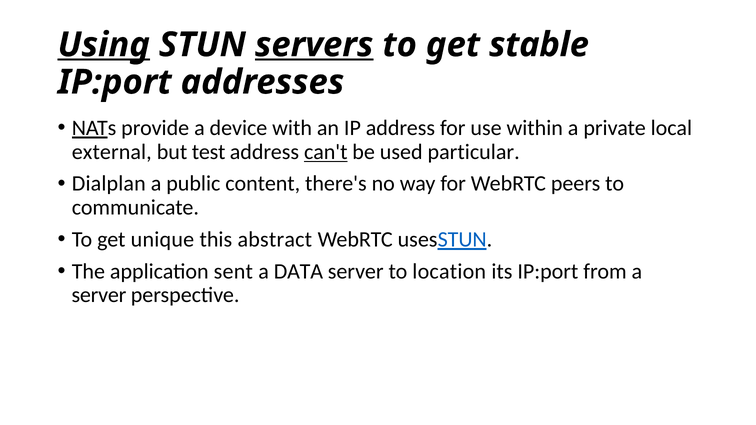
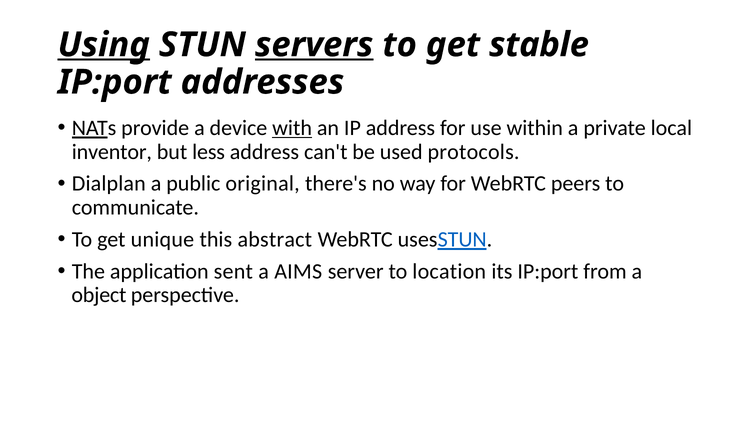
with underline: none -> present (292, 128)
external: external -> inventor (112, 152)
test: test -> less (209, 152)
can't underline: present -> none (326, 152)
particular: particular -> protocols (474, 152)
content: content -> original (263, 184)
DATA: DATA -> AIMS (298, 271)
server: server -> object (99, 295)
